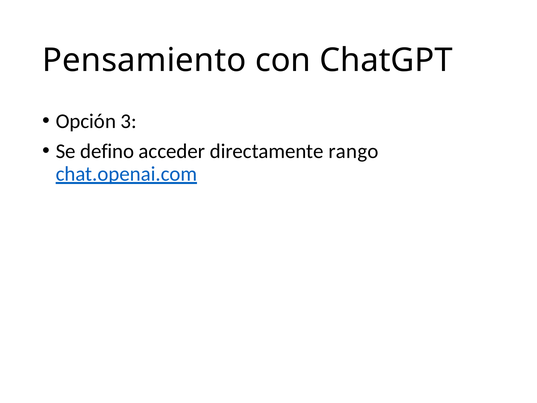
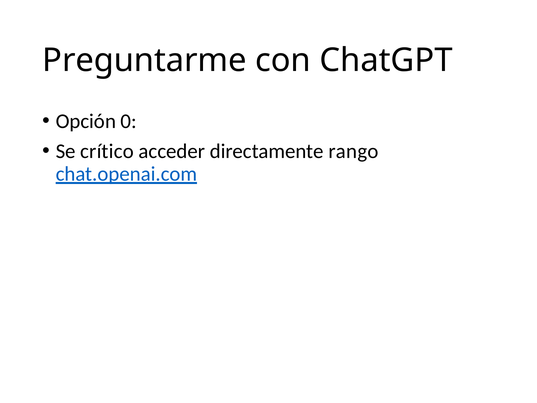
Pensamiento: Pensamiento -> Preguntarme (144, 60)
3: 3 -> 0 (129, 121)
defino: defino -> crítico (107, 151)
